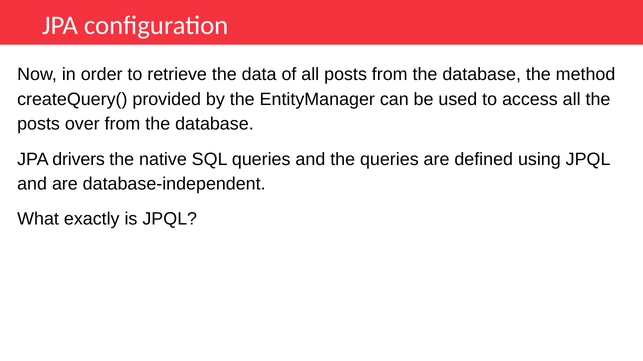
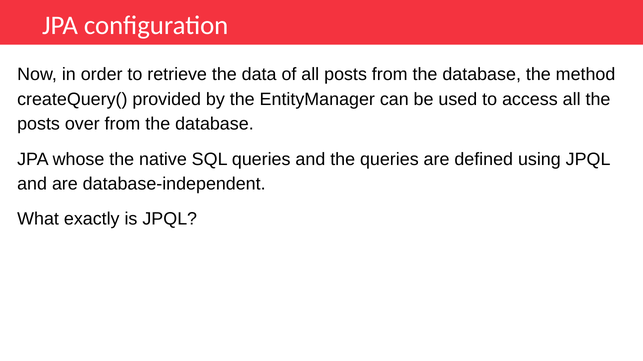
drivers: drivers -> whose (79, 159)
